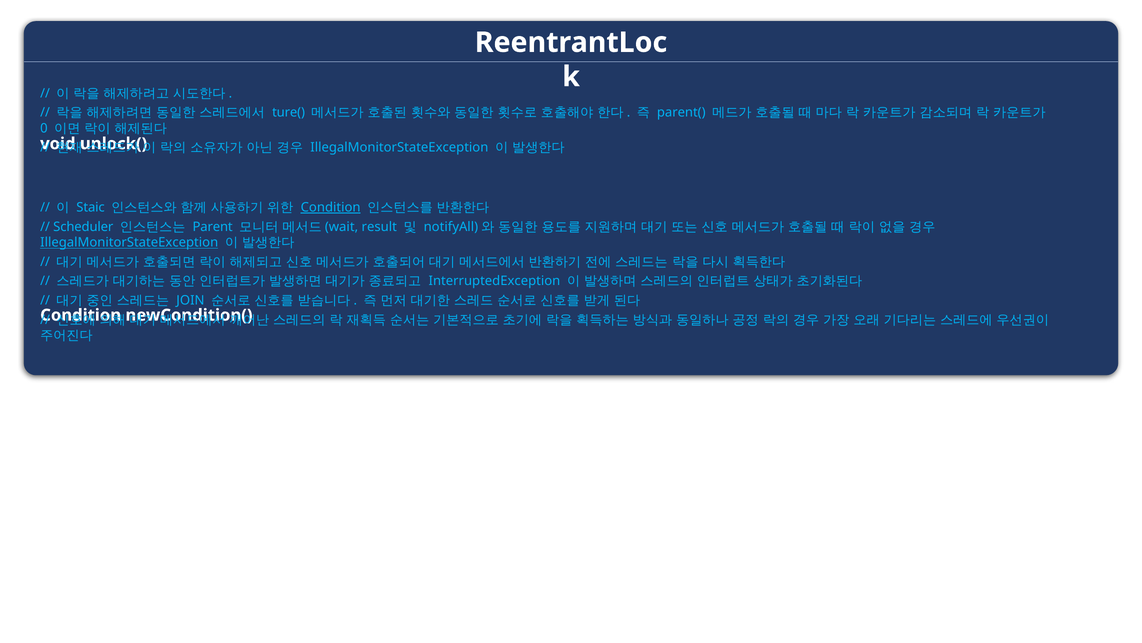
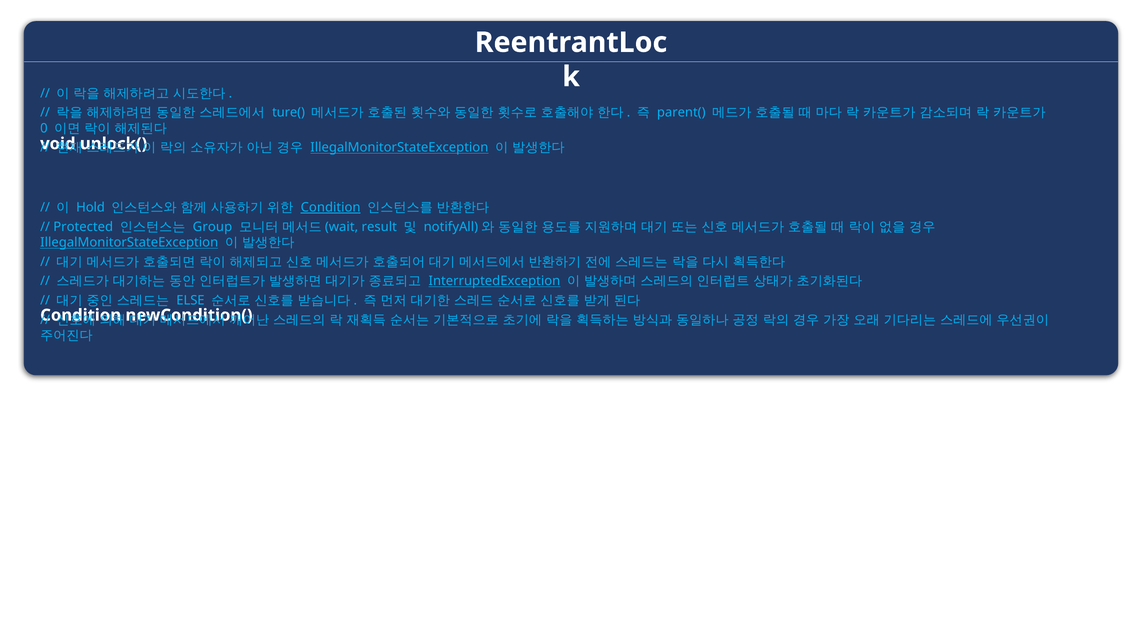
IllegalMonitorStateException underline: none -> present (399, 147)
Staic: Staic -> Hold (91, 207)
Scheduler: Scheduler -> Protected (83, 227)
Parent: Parent -> Group (212, 227)
InterruptedException underline: none -> present (494, 281)
JOIN: JOIN -> ELSE (190, 300)
